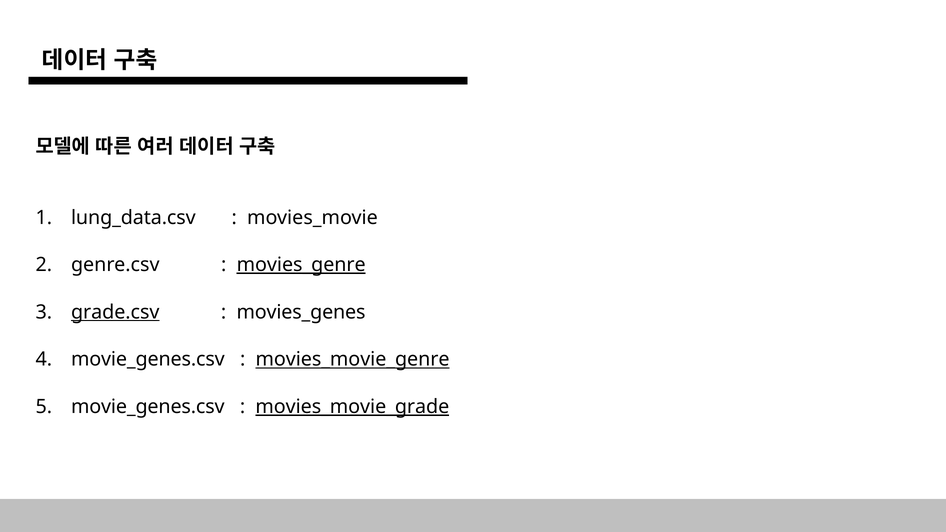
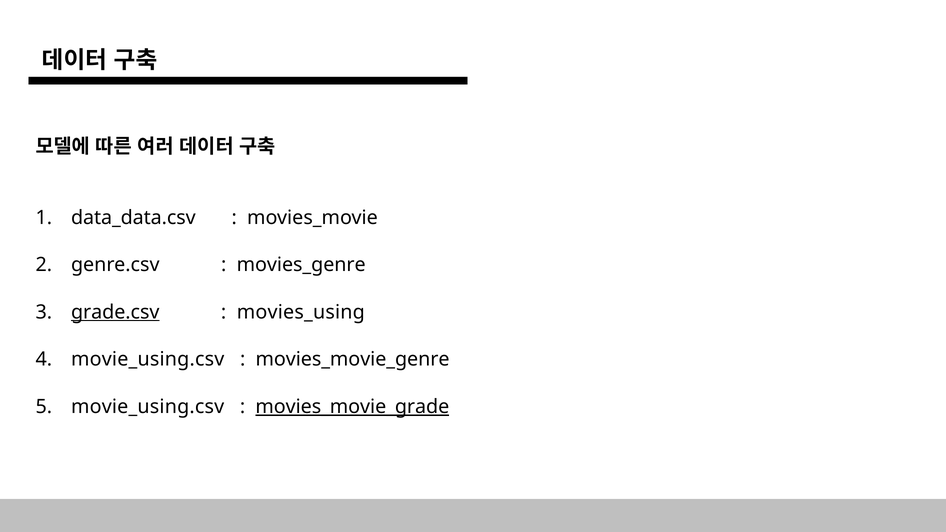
lung_data.csv: lung_data.csv -> data_data.csv (133, 218)
movies_genre underline: present -> none (301, 265)
movies_genes: movies_genes -> movies_using (301, 312)
movie_genes.csv: movie_genes.csv -> movie_using.csv (148, 360)
movies_movie_genre underline: present -> none (353, 360)
movie_genes.csv: movie_genes.csv -> movie_using.csv (148, 407)
